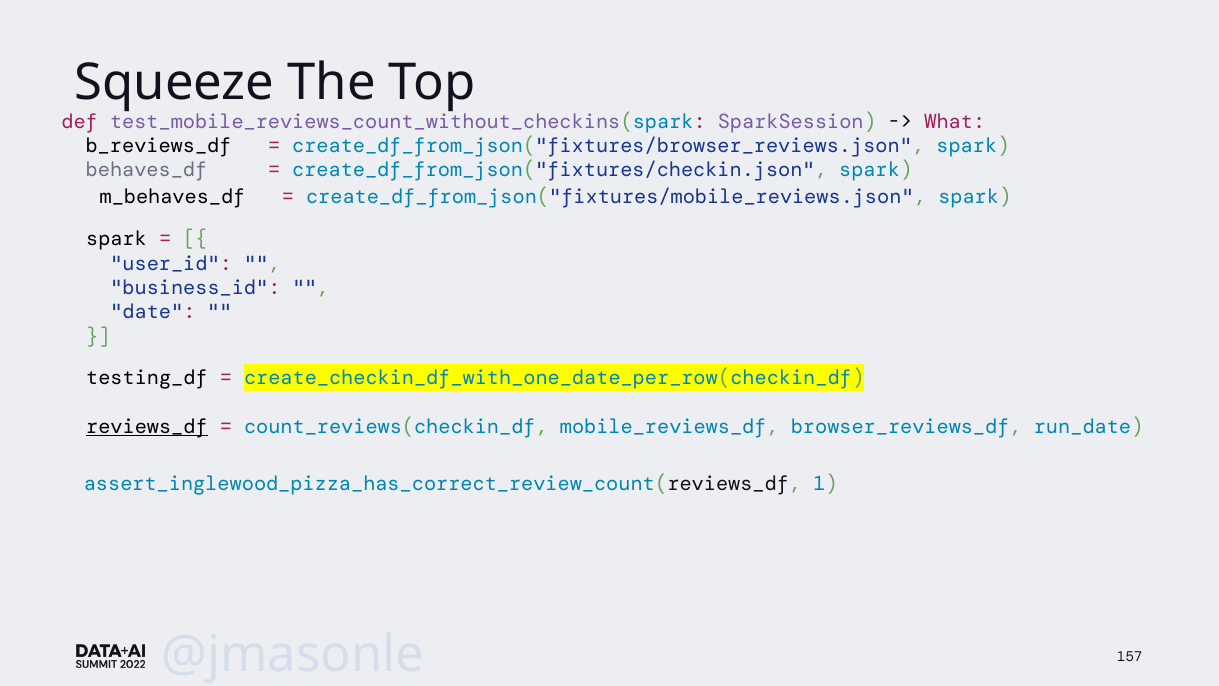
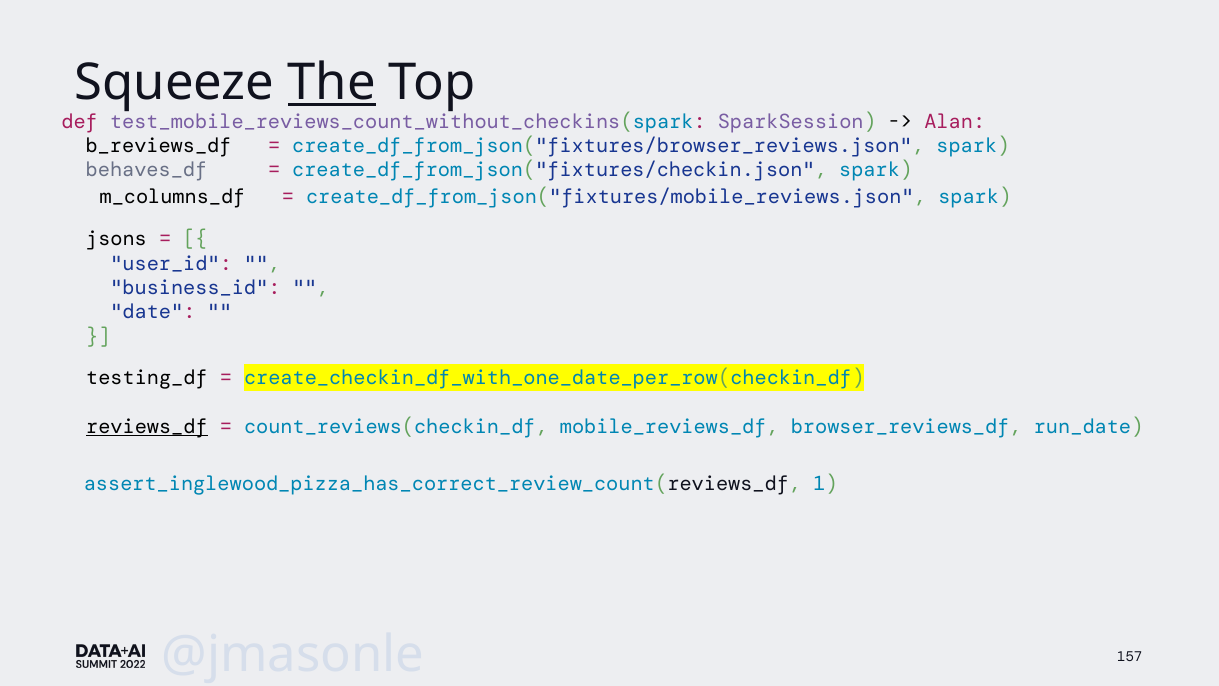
The underline: none -> present (332, 82)
What: What -> Alan (955, 121)
m_behaves_df: m_behaves_df -> m_columns_df (173, 196)
spark: spark -> jsons (117, 239)
